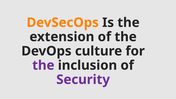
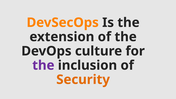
Security colour: purple -> orange (83, 80)
